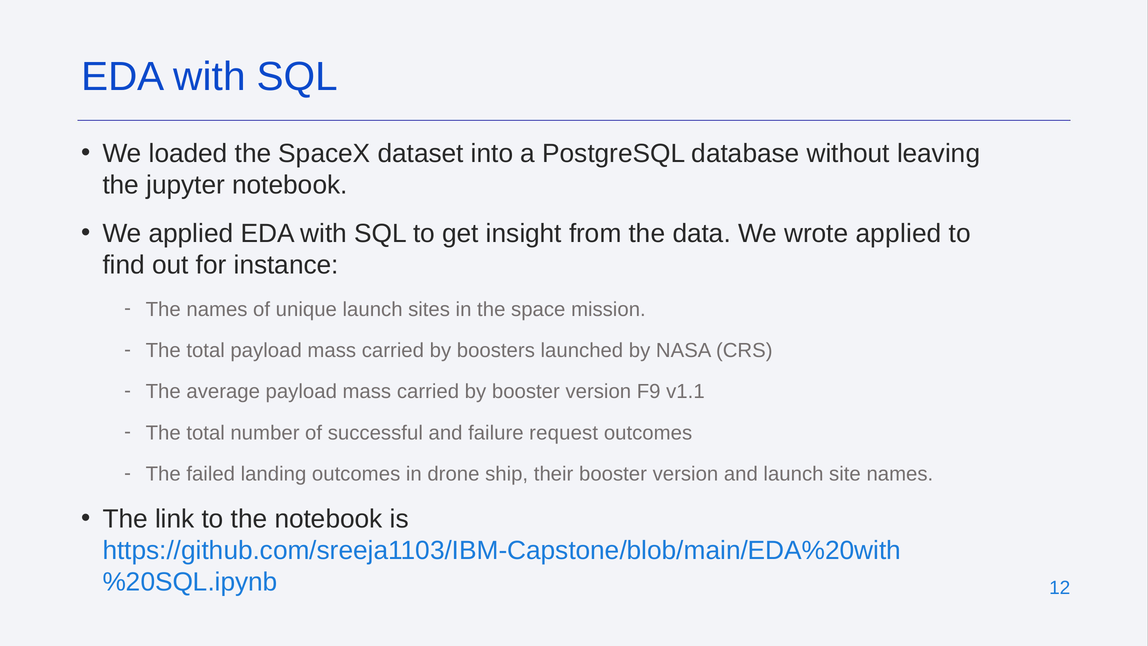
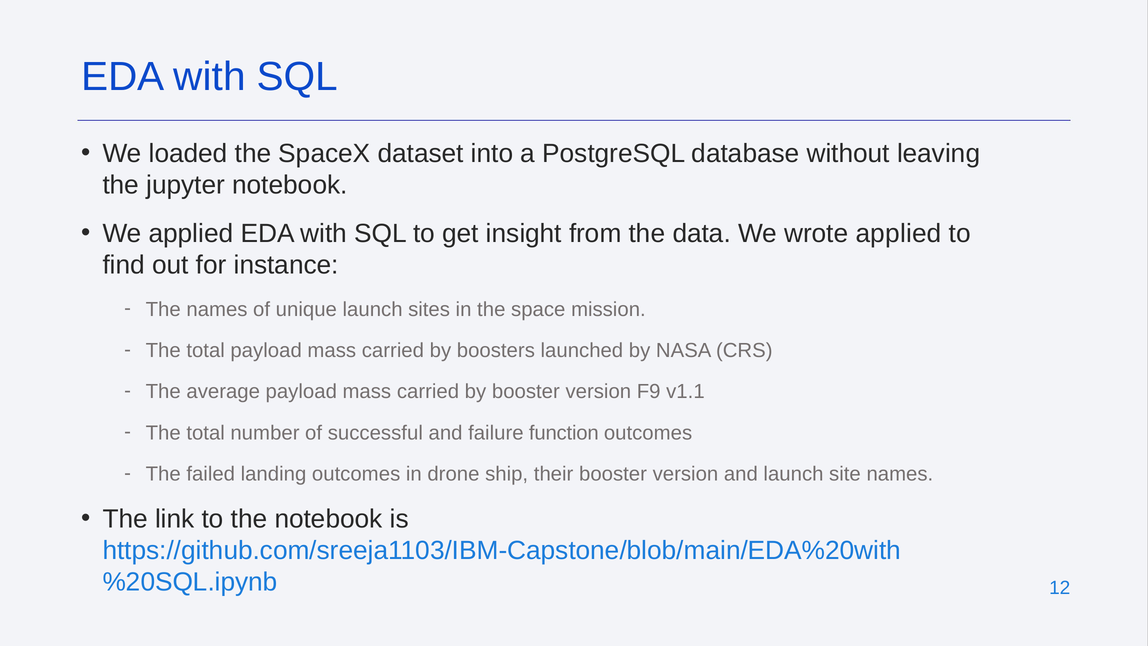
request: request -> function (564, 433)
